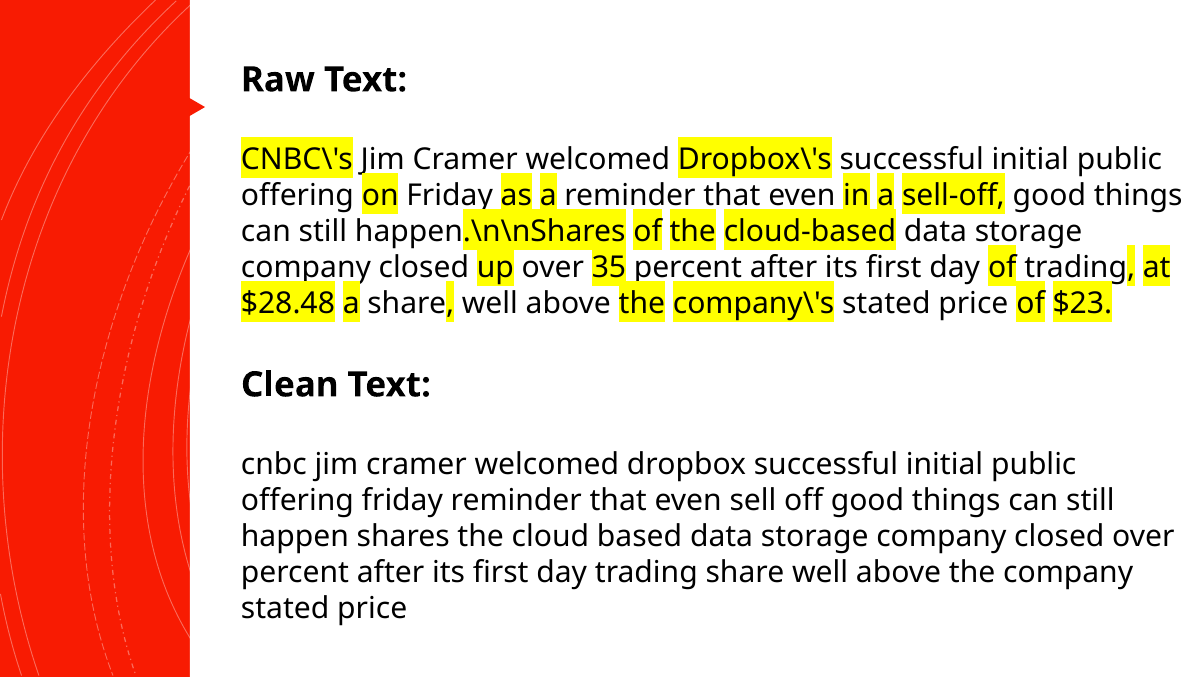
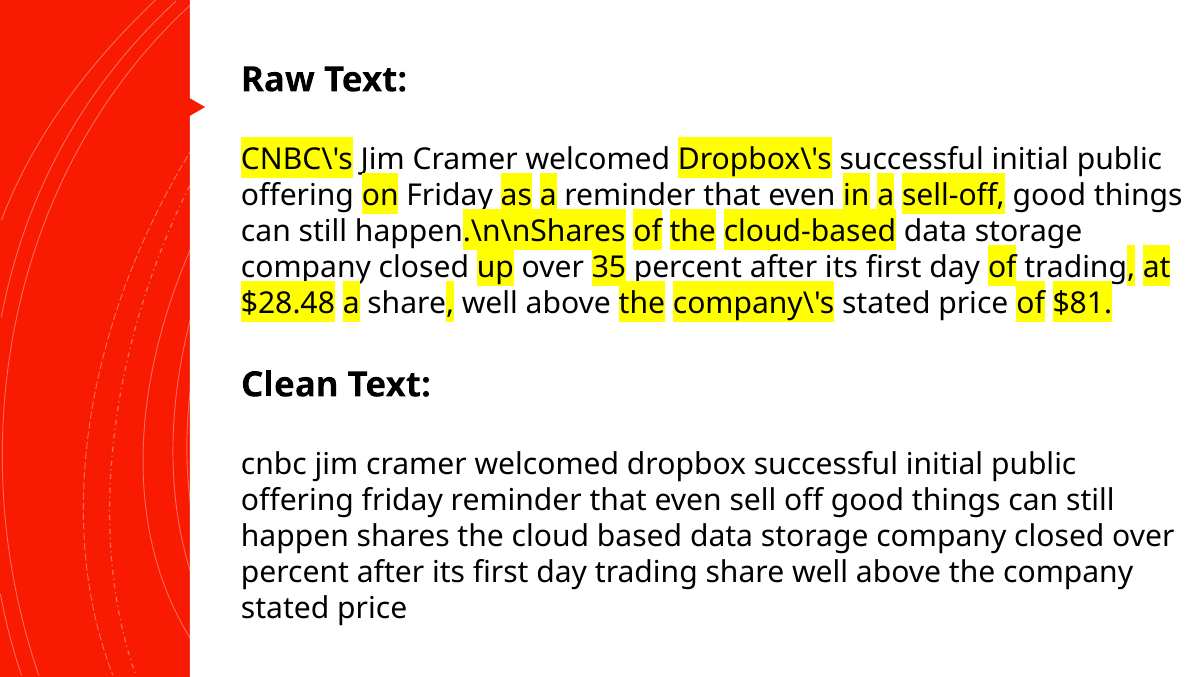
$23: $23 -> $81 (1082, 303)
